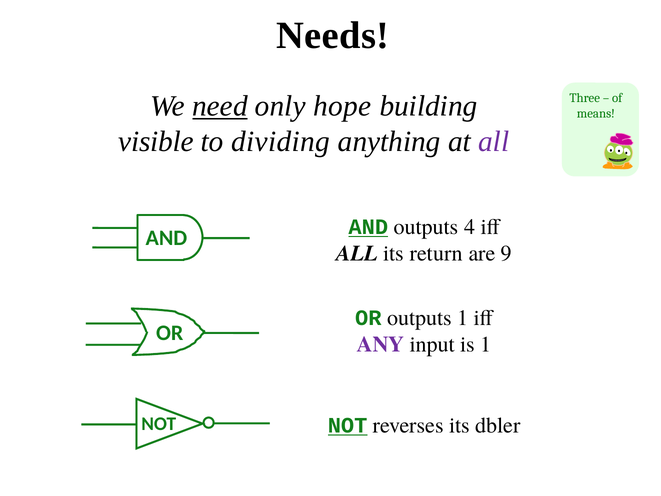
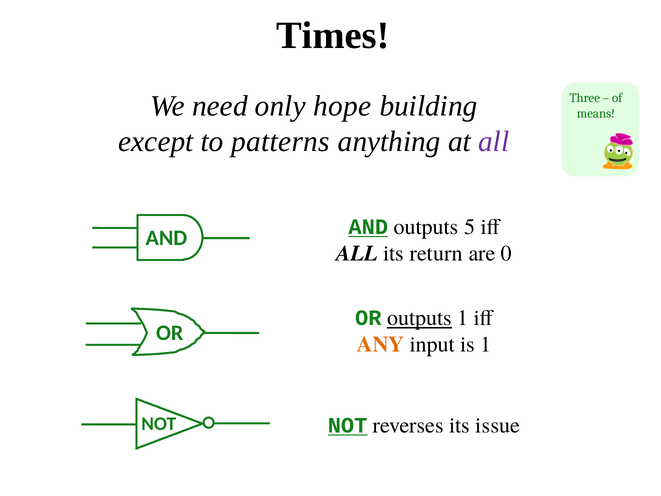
Needs: Needs -> Times (333, 36)
need underline: present -> none (220, 106)
visible: visible -> except (156, 141)
dividing: dividing -> patterns (281, 141)
4: 4 -> 5 (470, 227)
9: 9 -> 0 (506, 253)
outputs underline: none -> present (419, 318)
ANY colour: purple -> orange (381, 344)
dbler: dbler -> issue (498, 425)
